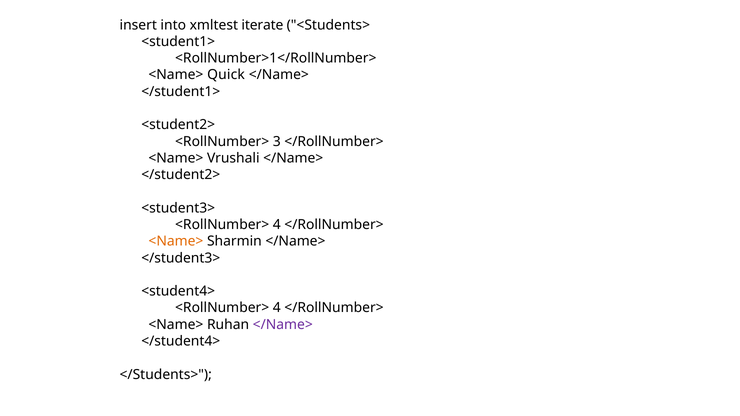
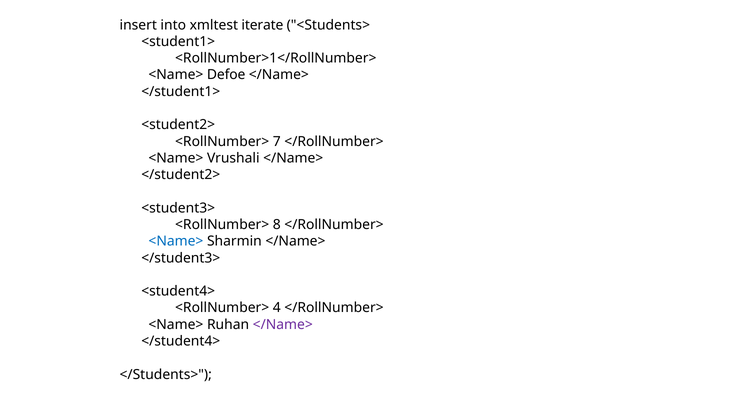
Quick: Quick -> Defoe (226, 75)
3: 3 -> 7 (277, 142)
4: 4 -> 8 (277, 225)
<Name> colour: orange -> blue (176, 241)
